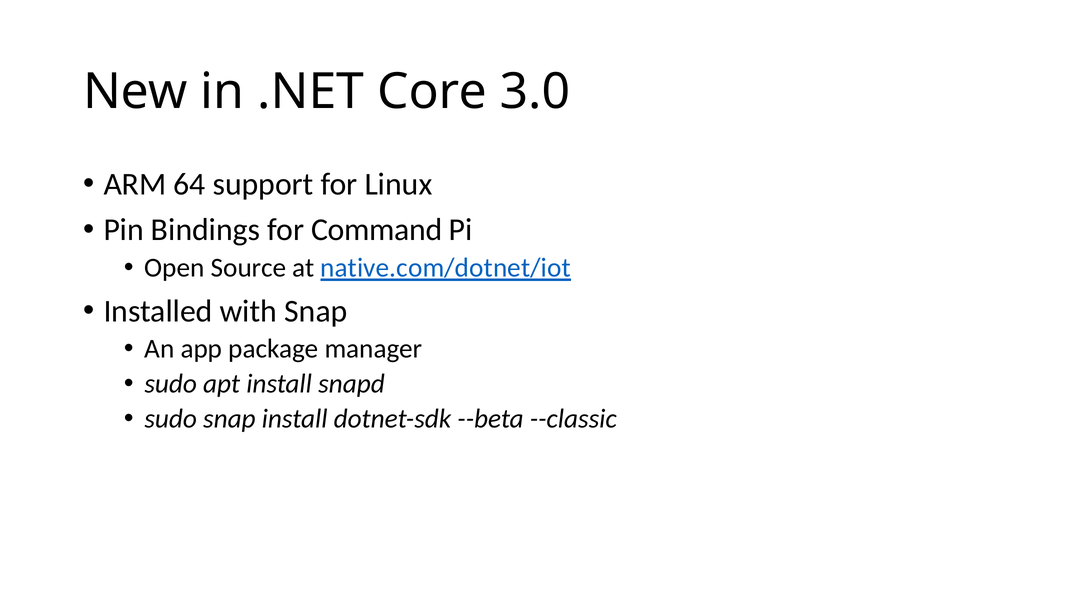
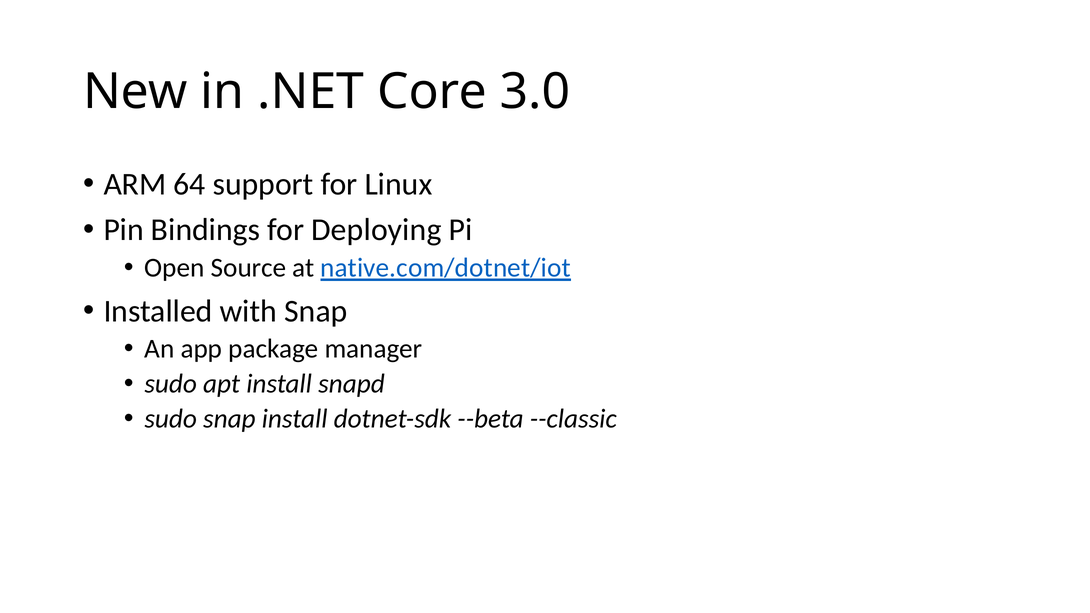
Command: Command -> Deploying (376, 230)
